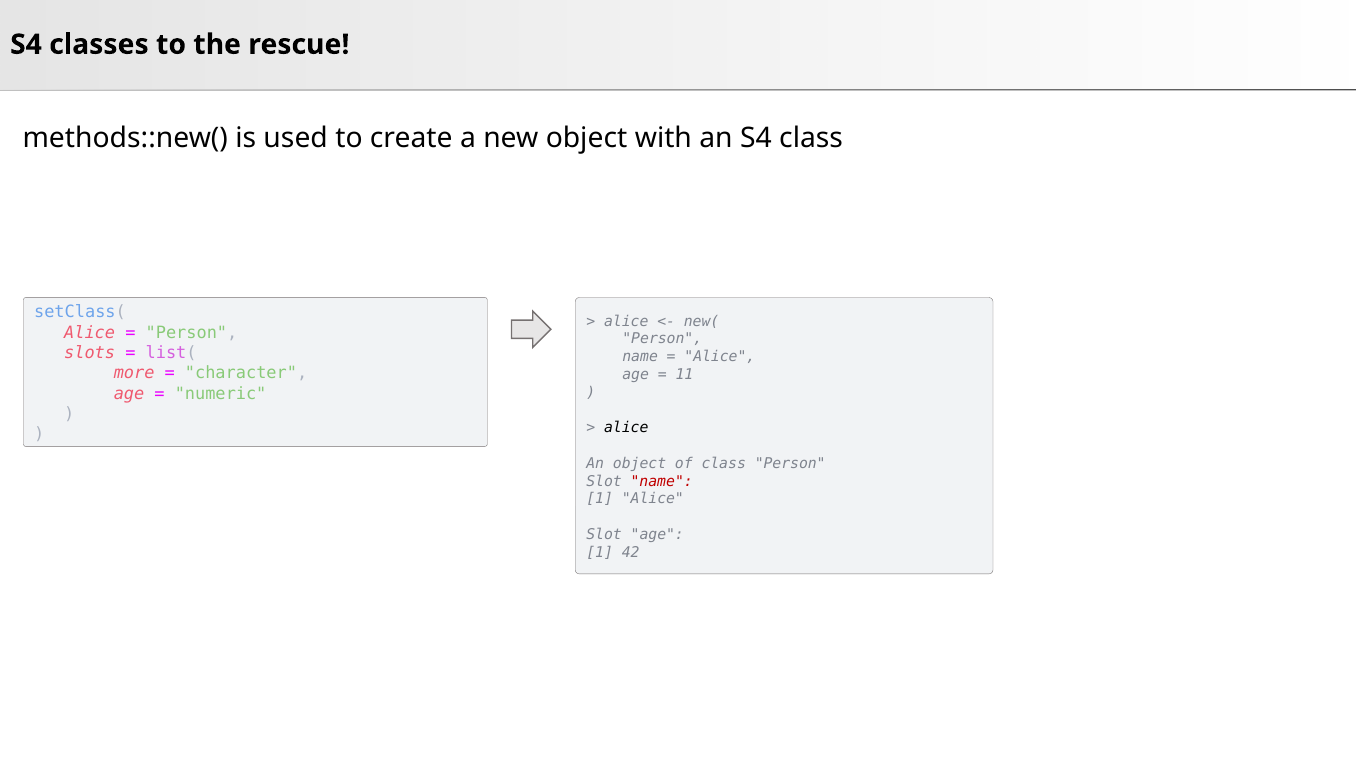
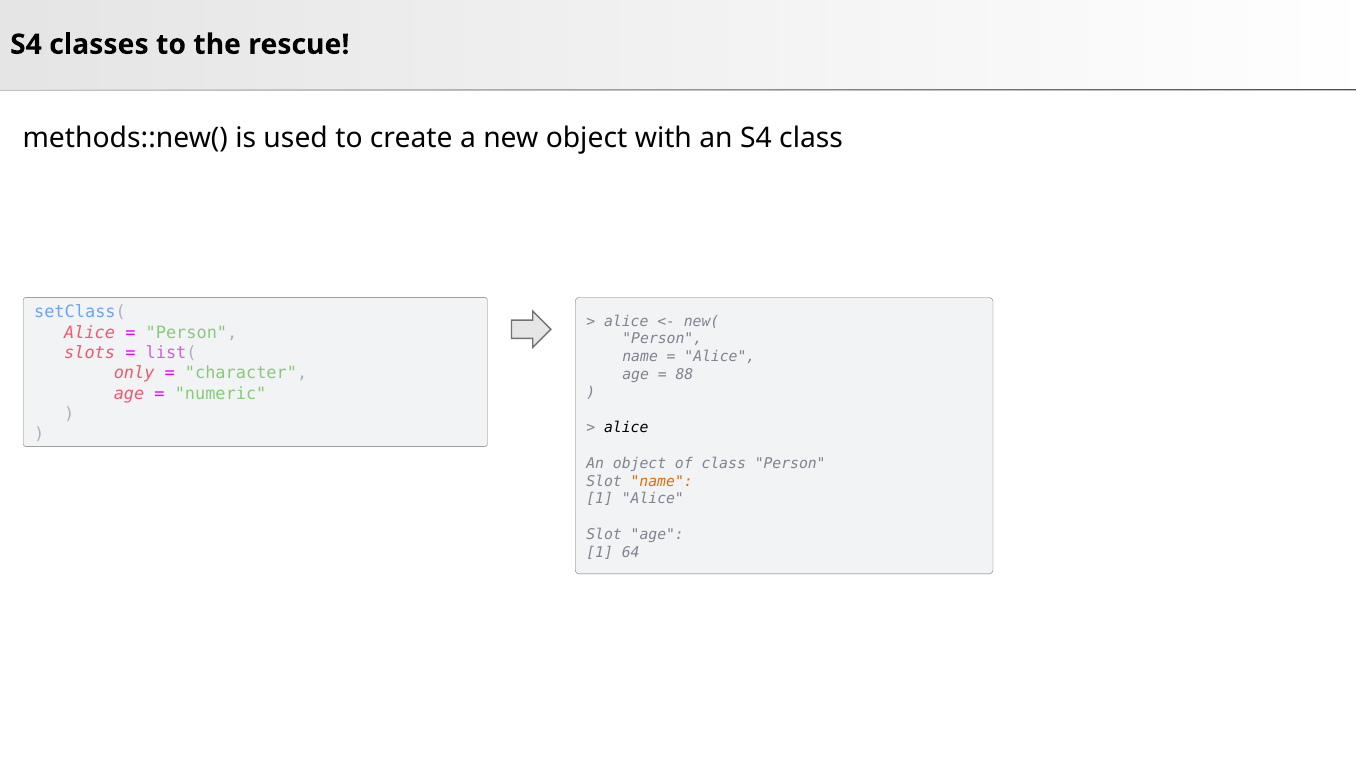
more: more -> only (134, 373)
11: 11 -> 88 (684, 374)
name colour: red -> orange (662, 481)
42: 42 -> 64 (631, 552)
